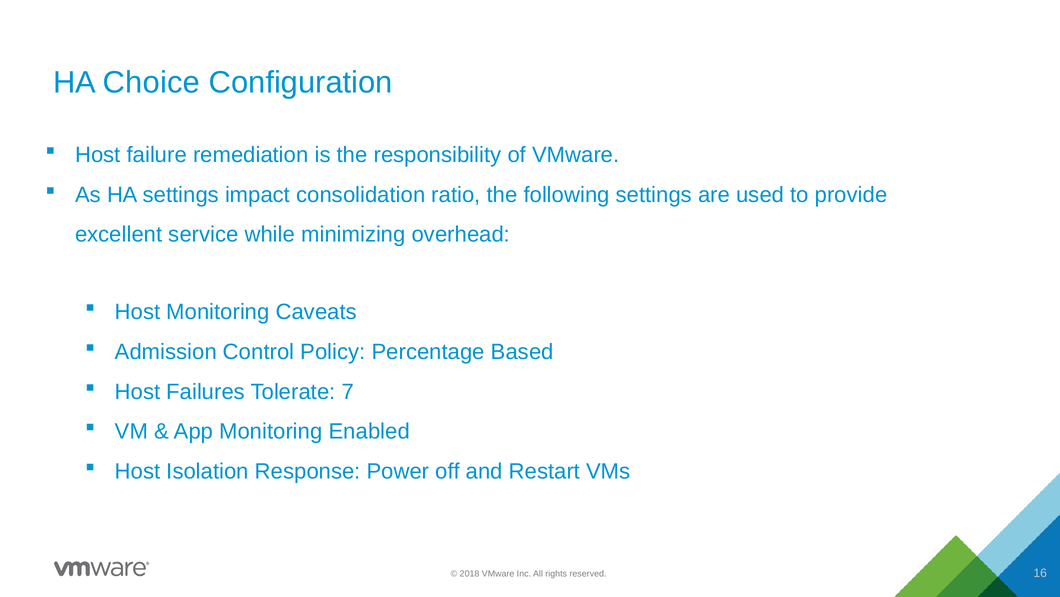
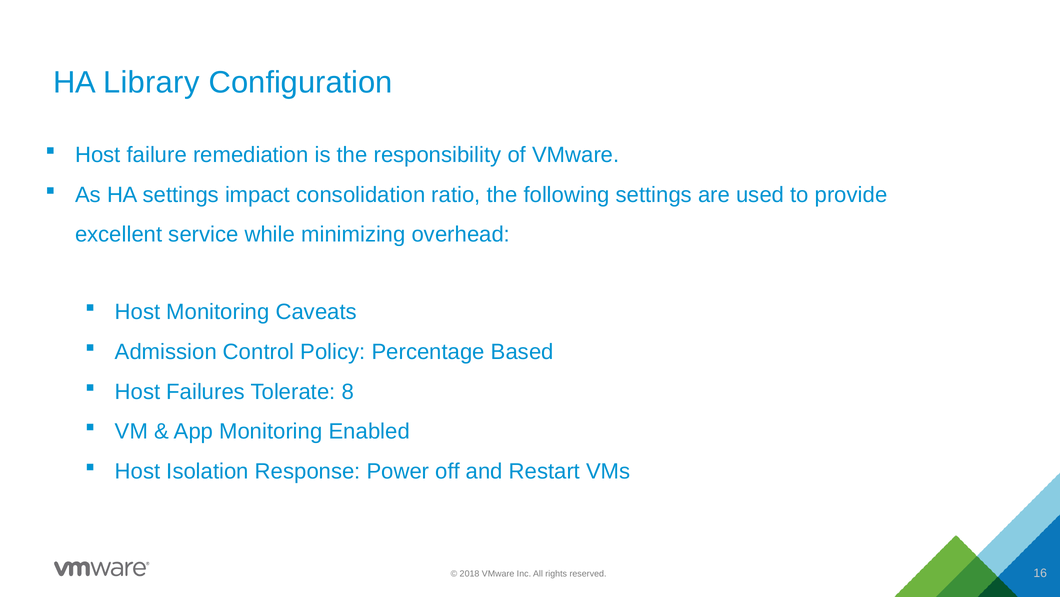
Choice: Choice -> Library (151, 82)
7: 7 -> 8 (348, 391)
